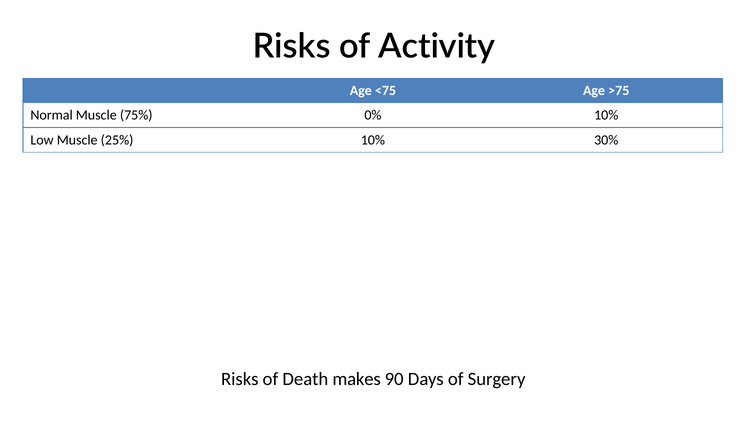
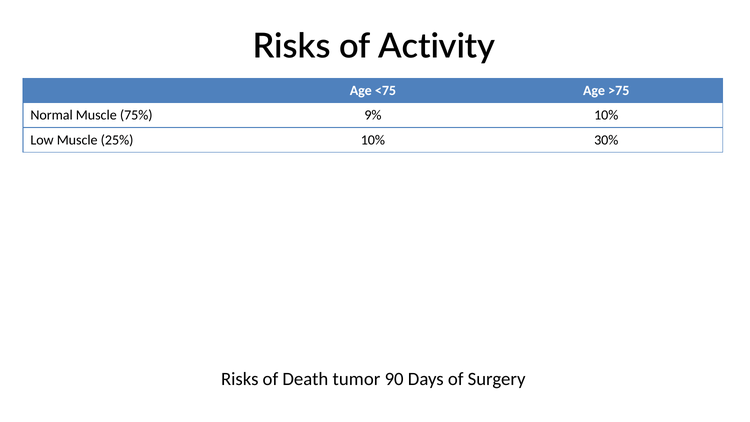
0%: 0% -> 9% (373, 115)
makes: makes -> tumor (356, 379)
